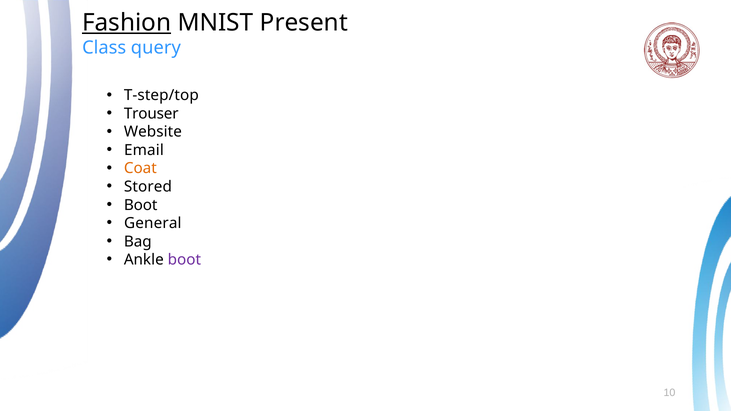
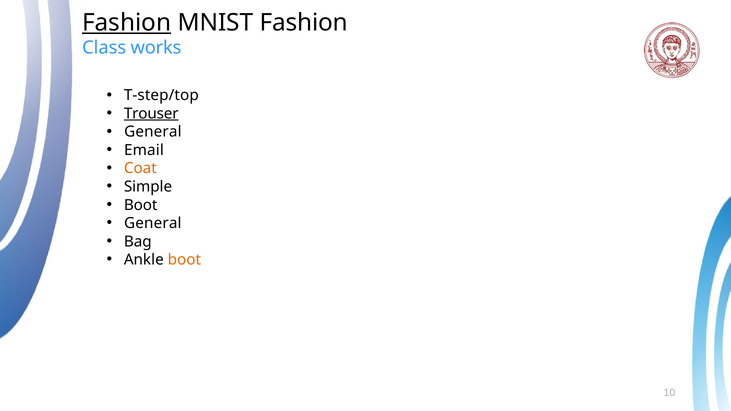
MNIST Present: Present -> Fashion (304, 23)
query: query -> works (156, 48)
Trouser underline: none -> present (151, 114)
Website: Website -> General (153, 132)
Stored: Stored -> Simple (148, 187)
boot colour: purple -> orange (184, 260)
